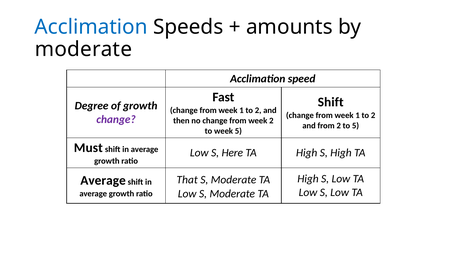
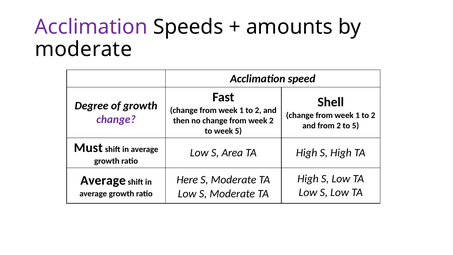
Acclimation colour: blue -> purple (91, 27)
Shift: Shift -> Shell (331, 102)
Here: Here -> Area (232, 153)
That: That -> Here (187, 180)
